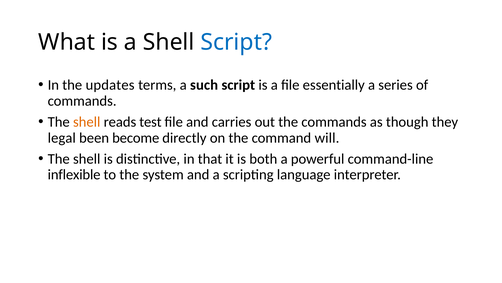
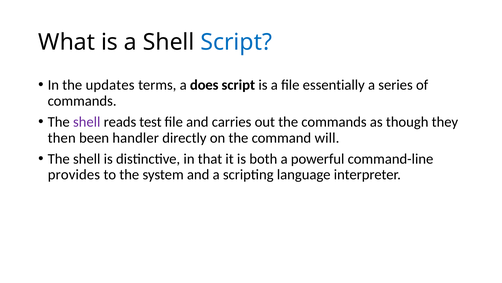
such: such -> does (204, 85)
shell colour: orange -> purple (87, 122)
legal: legal -> then (62, 138)
become: become -> handler (136, 138)
inflexible: inflexible -> provides (74, 174)
